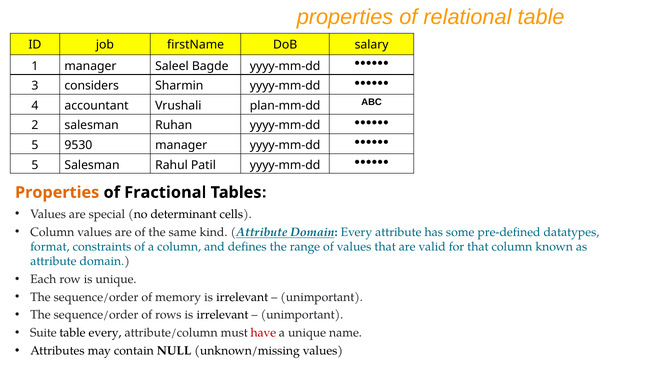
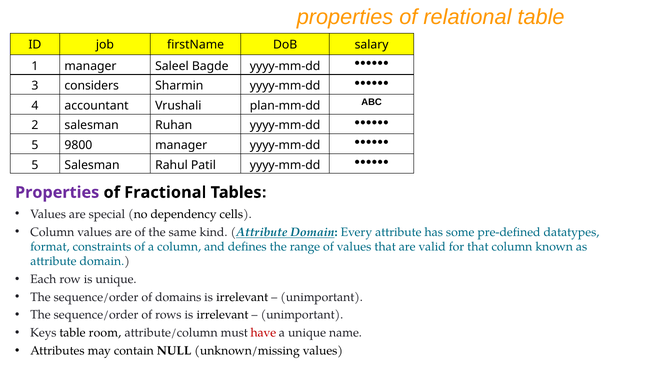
9530: 9530 -> 9800 (78, 145)
Properties colour: orange -> purple (57, 193)
determinant: determinant -> dependency (184, 214)
memory: memory -> domains (178, 297)
Suite: Suite -> Keys (43, 333)
table every: every -> room (105, 333)
